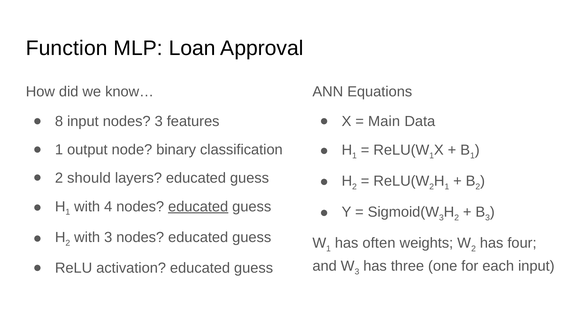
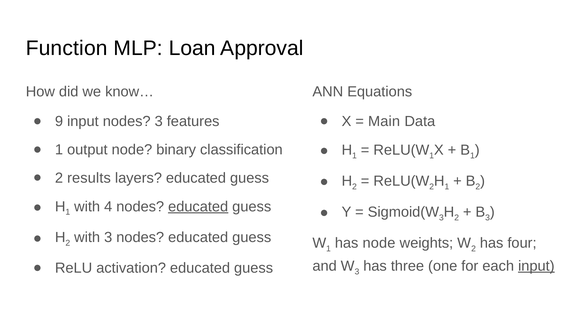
8: 8 -> 9 (59, 122)
should: should -> results (89, 178)
has often: often -> node (379, 243)
input underline: none -> present (536, 266)
